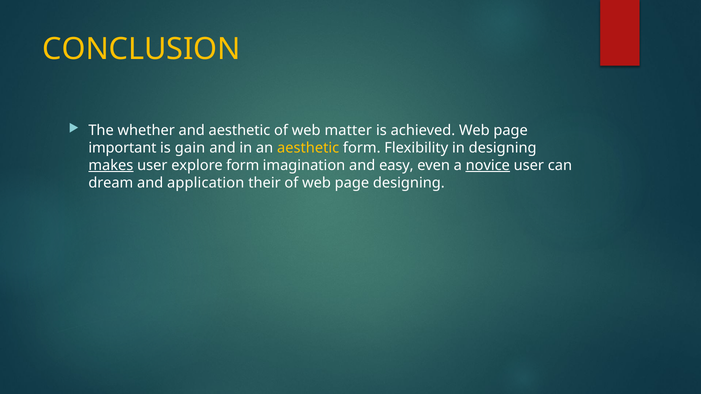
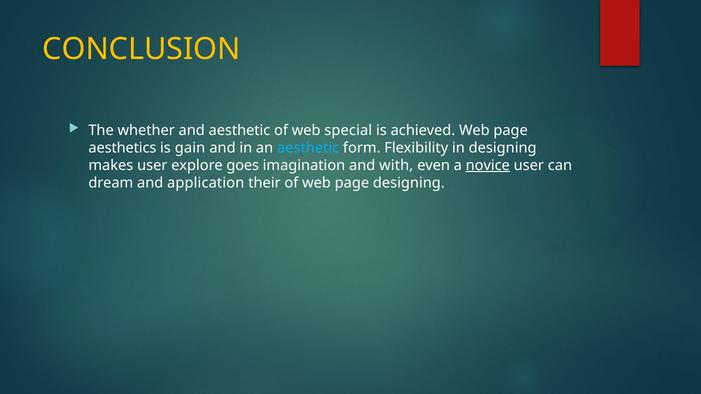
matter: matter -> special (348, 130)
important: important -> aesthetics (122, 148)
aesthetic colour: yellow -> light blue (308, 148)
makes underline: present -> none (111, 166)
explore form: form -> goes (243, 166)
easy: easy -> with (396, 166)
